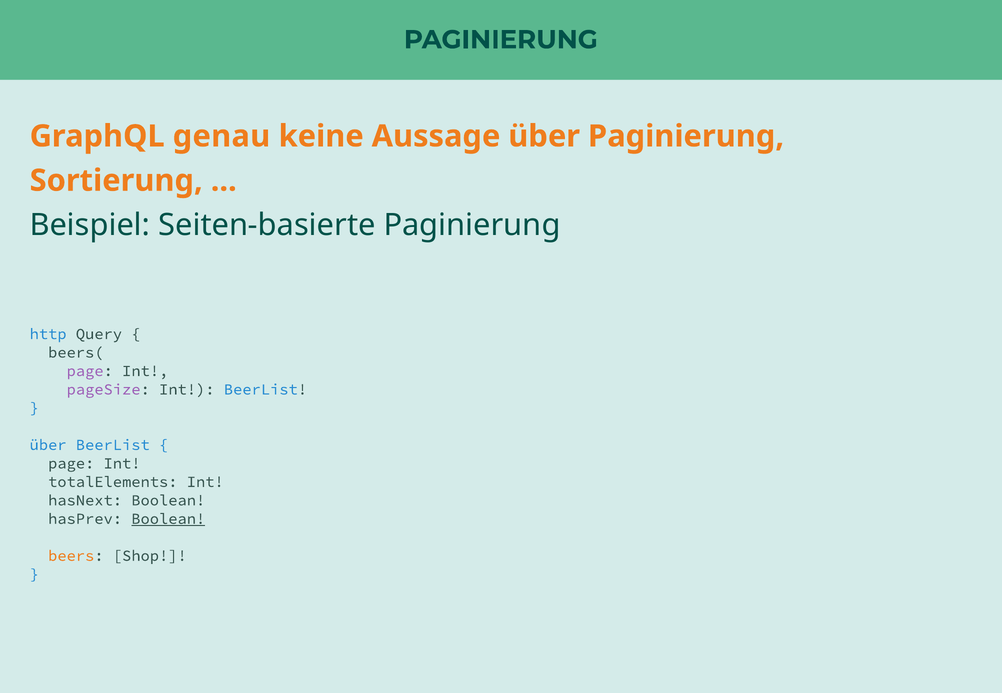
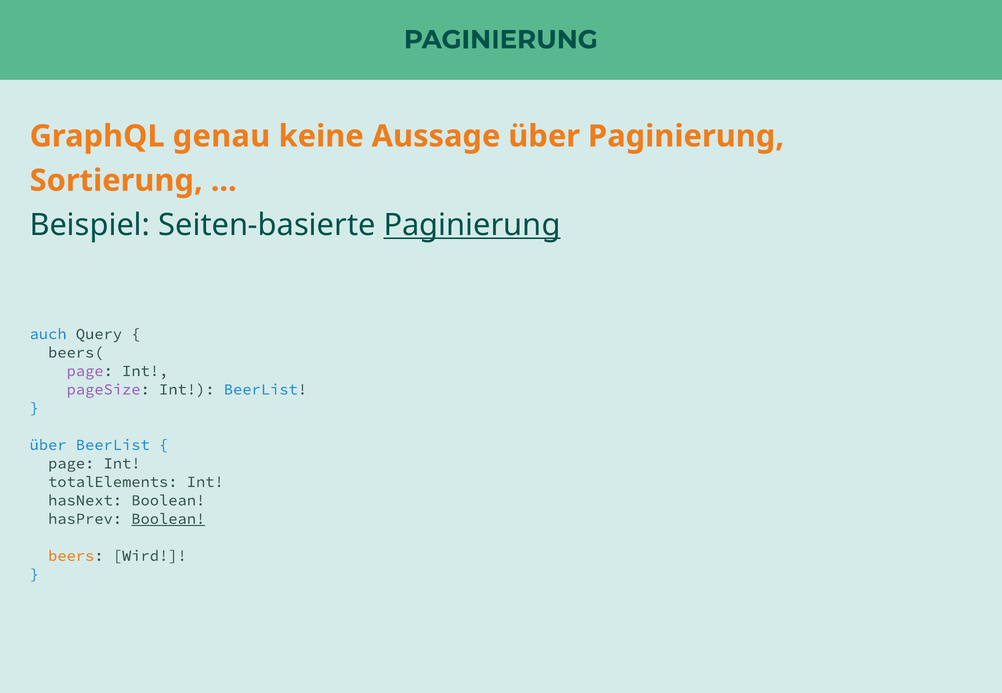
Paginierung underline: none -> present (472, 225)
http: http -> auch (48, 334)
Shop: Shop -> Wird (150, 556)
